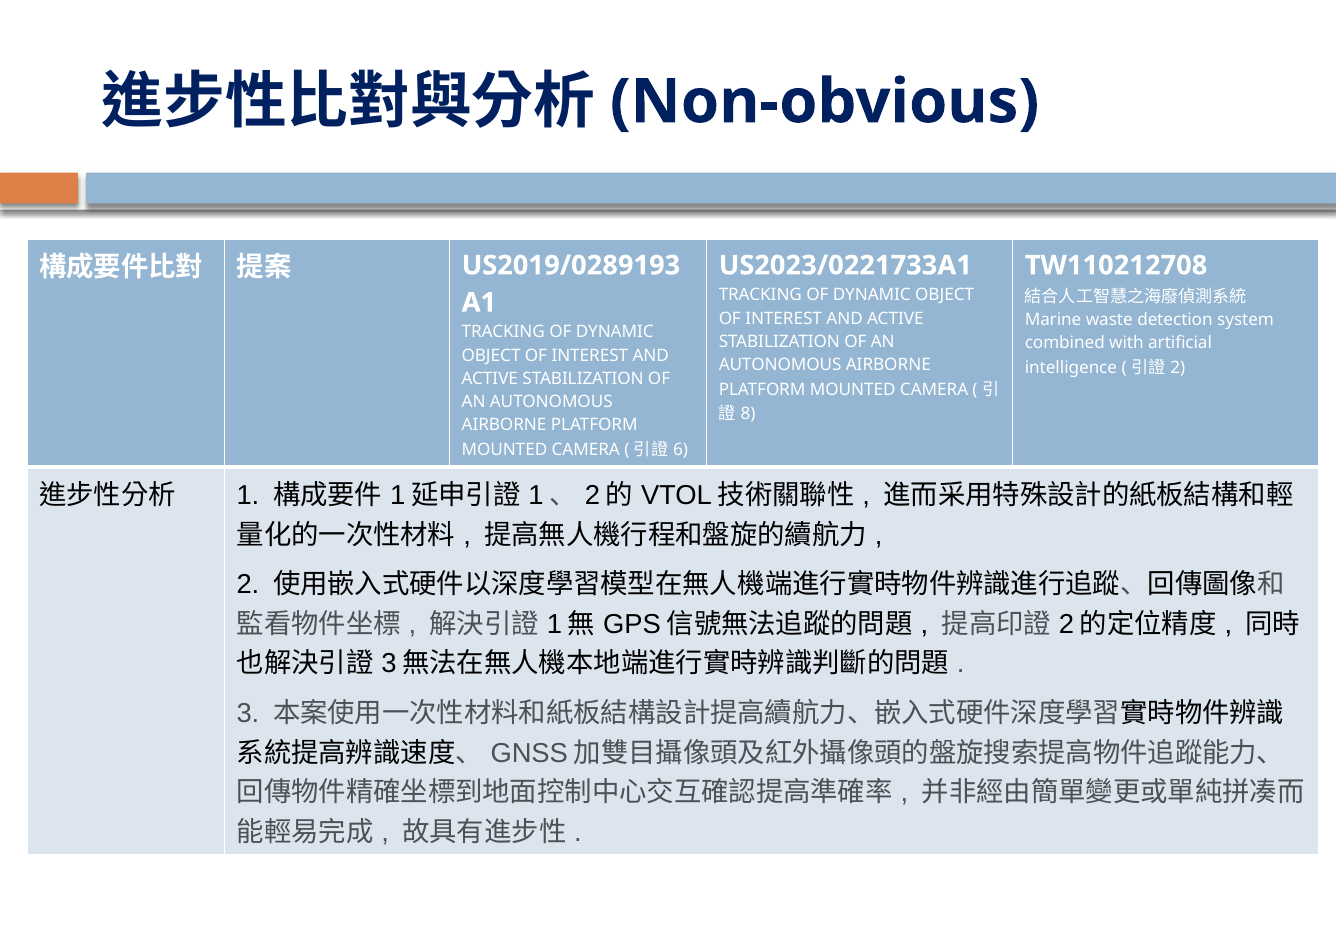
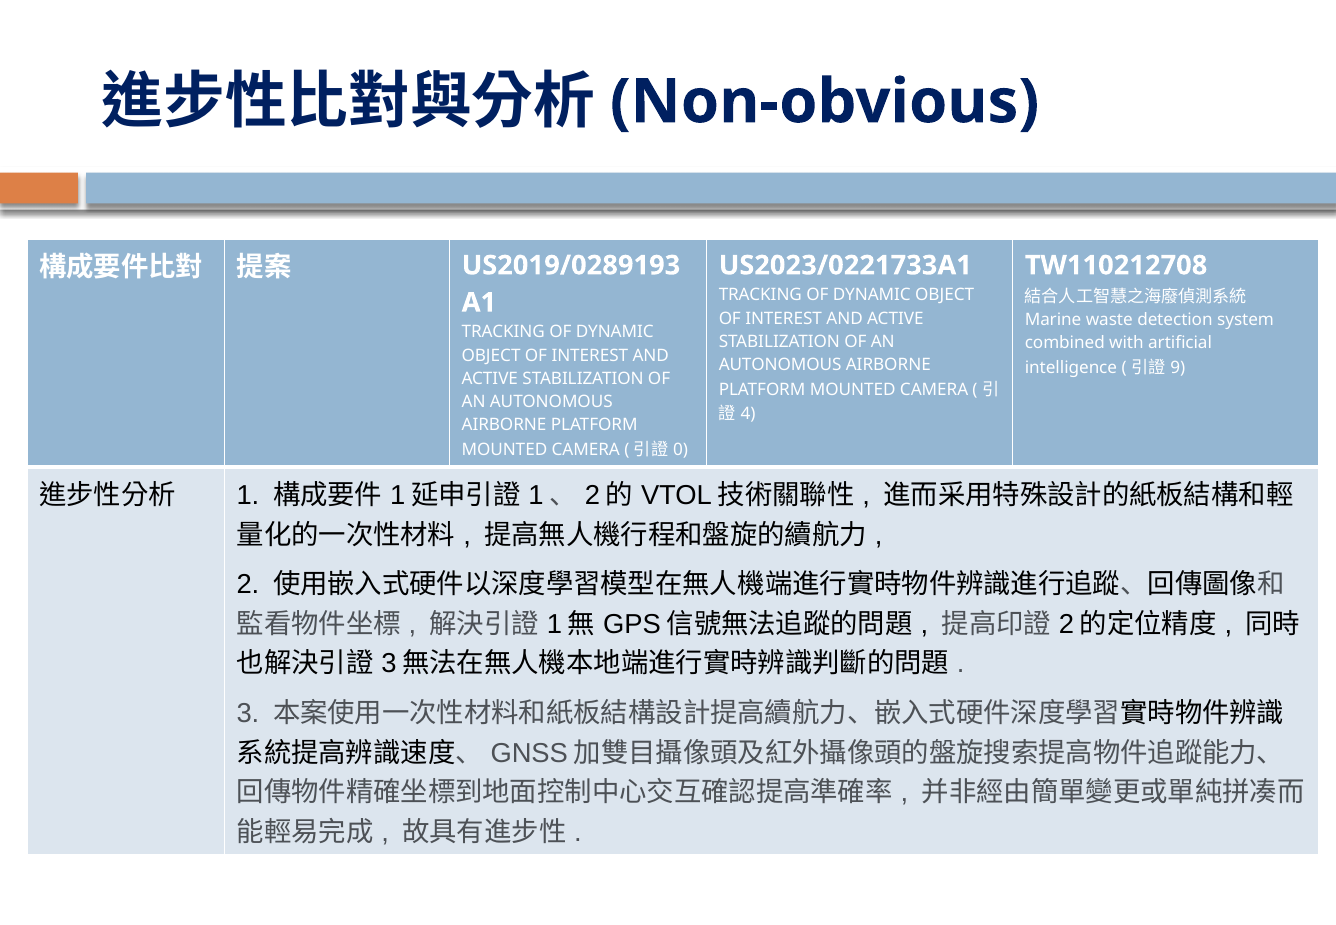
2: 2 -> 9 (1178, 368)
8: 8 -> 4 (748, 414)
6: 6 -> 0 (680, 450)
